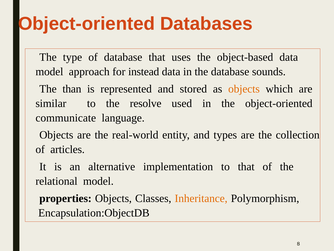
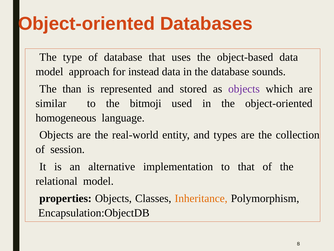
objects colour: orange -> purple (244, 89)
resolve: resolve -> bitmoji (146, 103)
communicate: communicate -> homogeneous (66, 118)
articles: articles -> session (68, 149)
